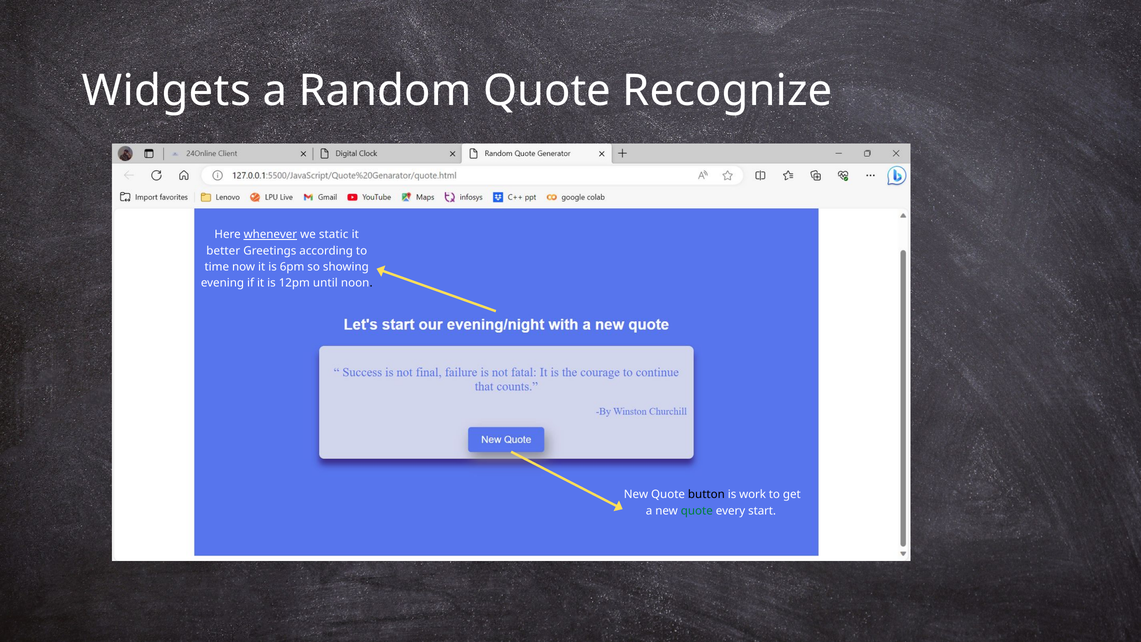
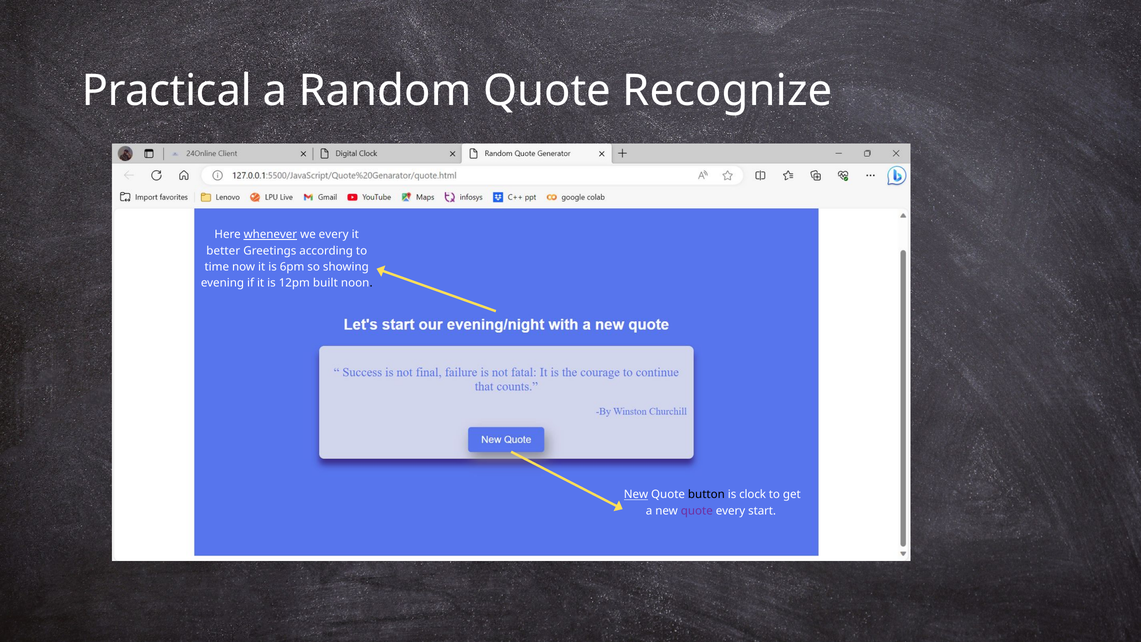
Widgets: Widgets -> Practical (167, 91)
we static: static -> every (334, 234)
until: until -> built (325, 283)
New underline: none -> present (636, 495)
work: work -> clock (753, 495)
quote colour: green -> purple (697, 511)
